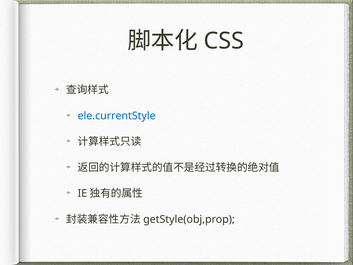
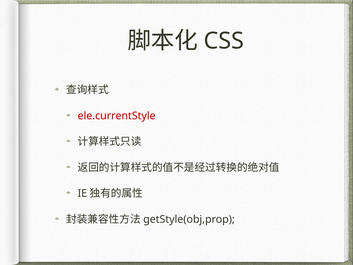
ele.currentStyle colour: blue -> red (117, 116)
